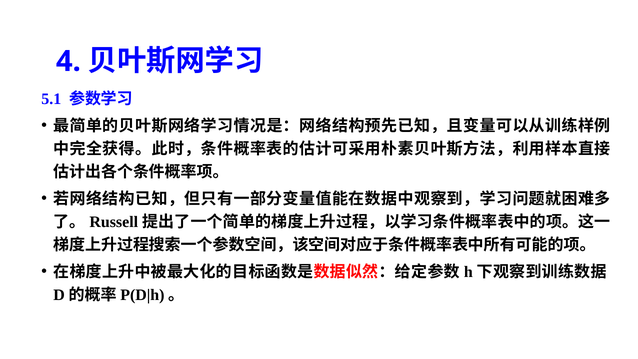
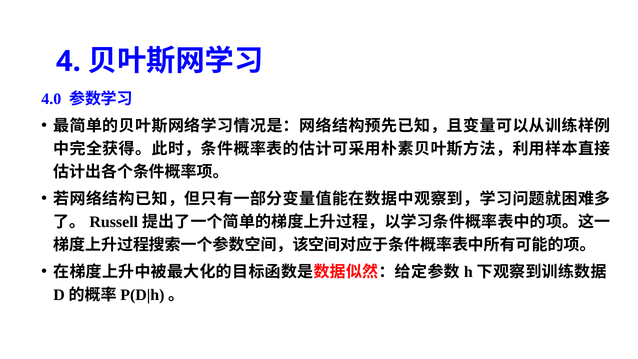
5.1: 5.1 -> 4.0 (51, 99)
